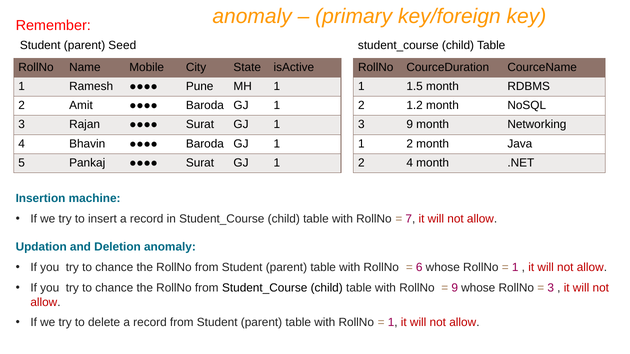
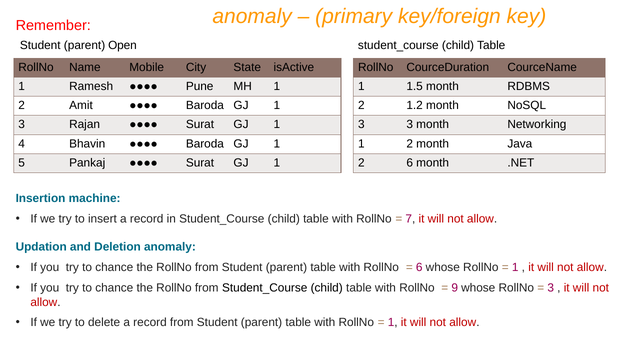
Seed: Seed -> Open (122, 46)
3 9: 9 -> 3 (410, 125)
2 4: 4 -> 6 (410, 163)
